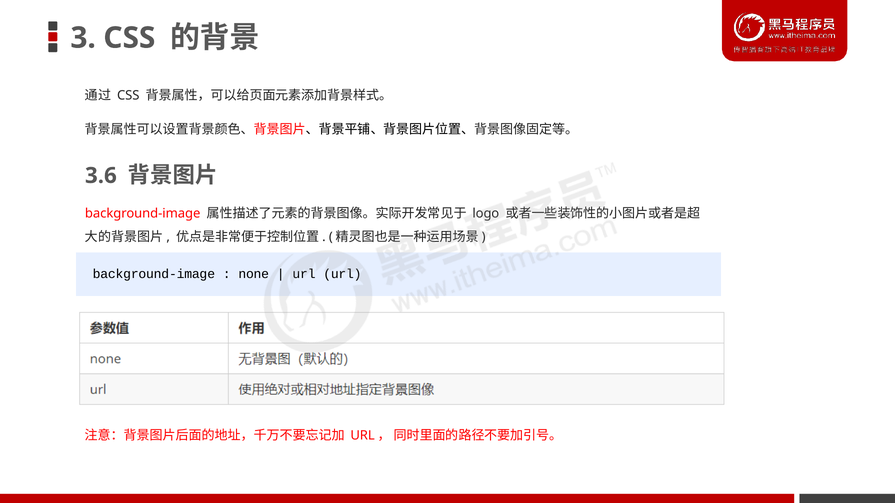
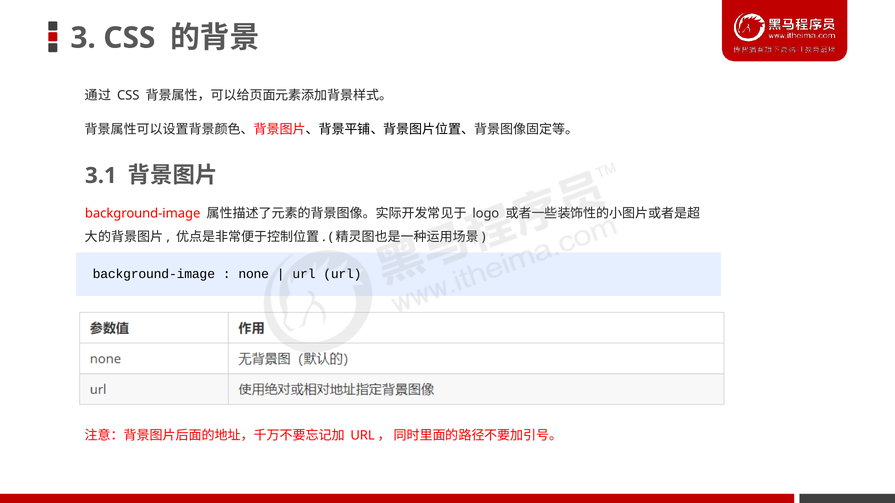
3.6: 3.6 -> 3.1 (101, 176)
